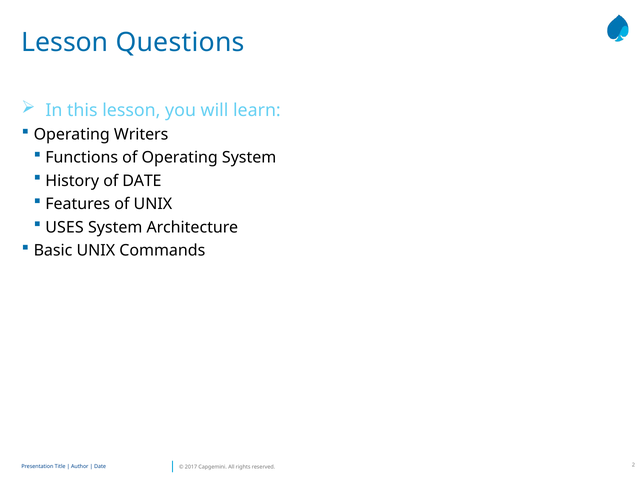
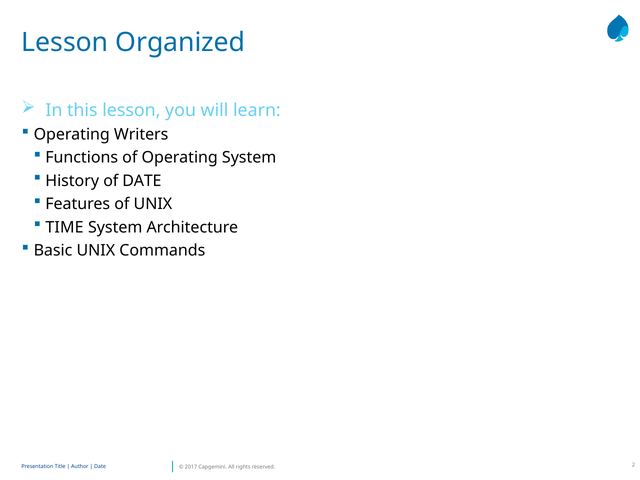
Questions: Questions -> Organized (180, 43)
USES: USES -> TIME (65, 227)
